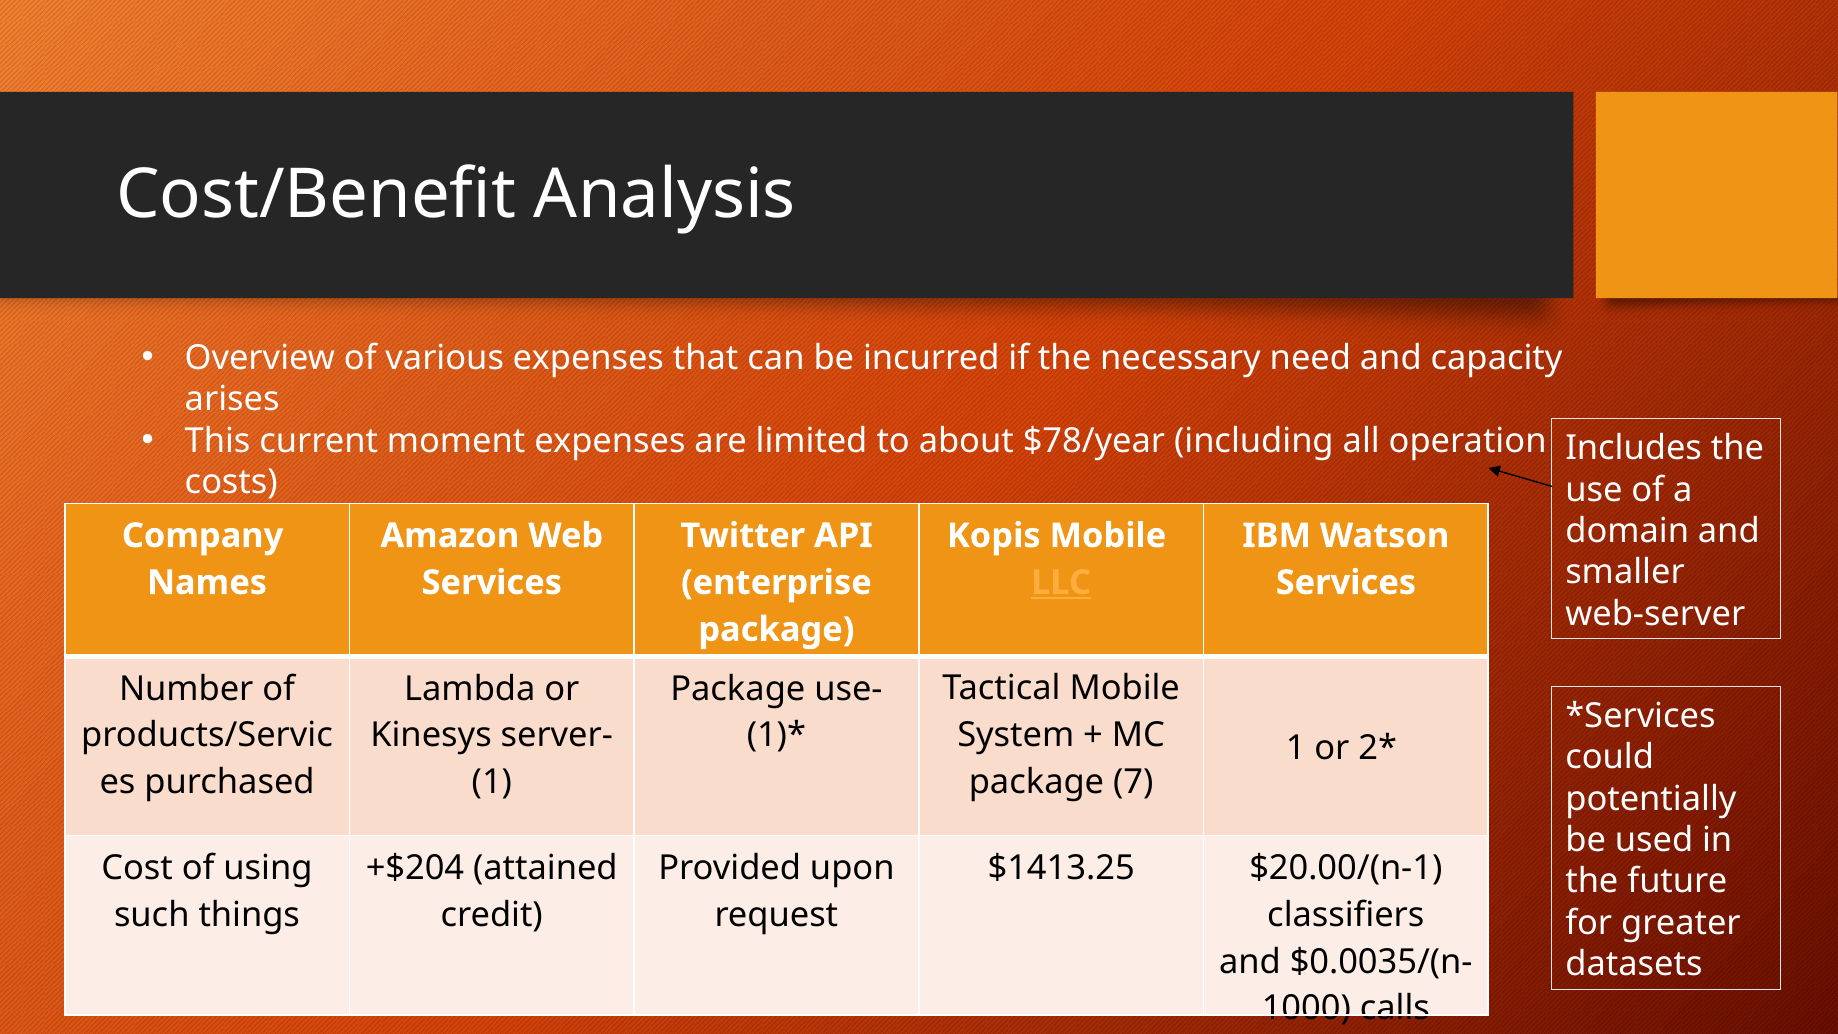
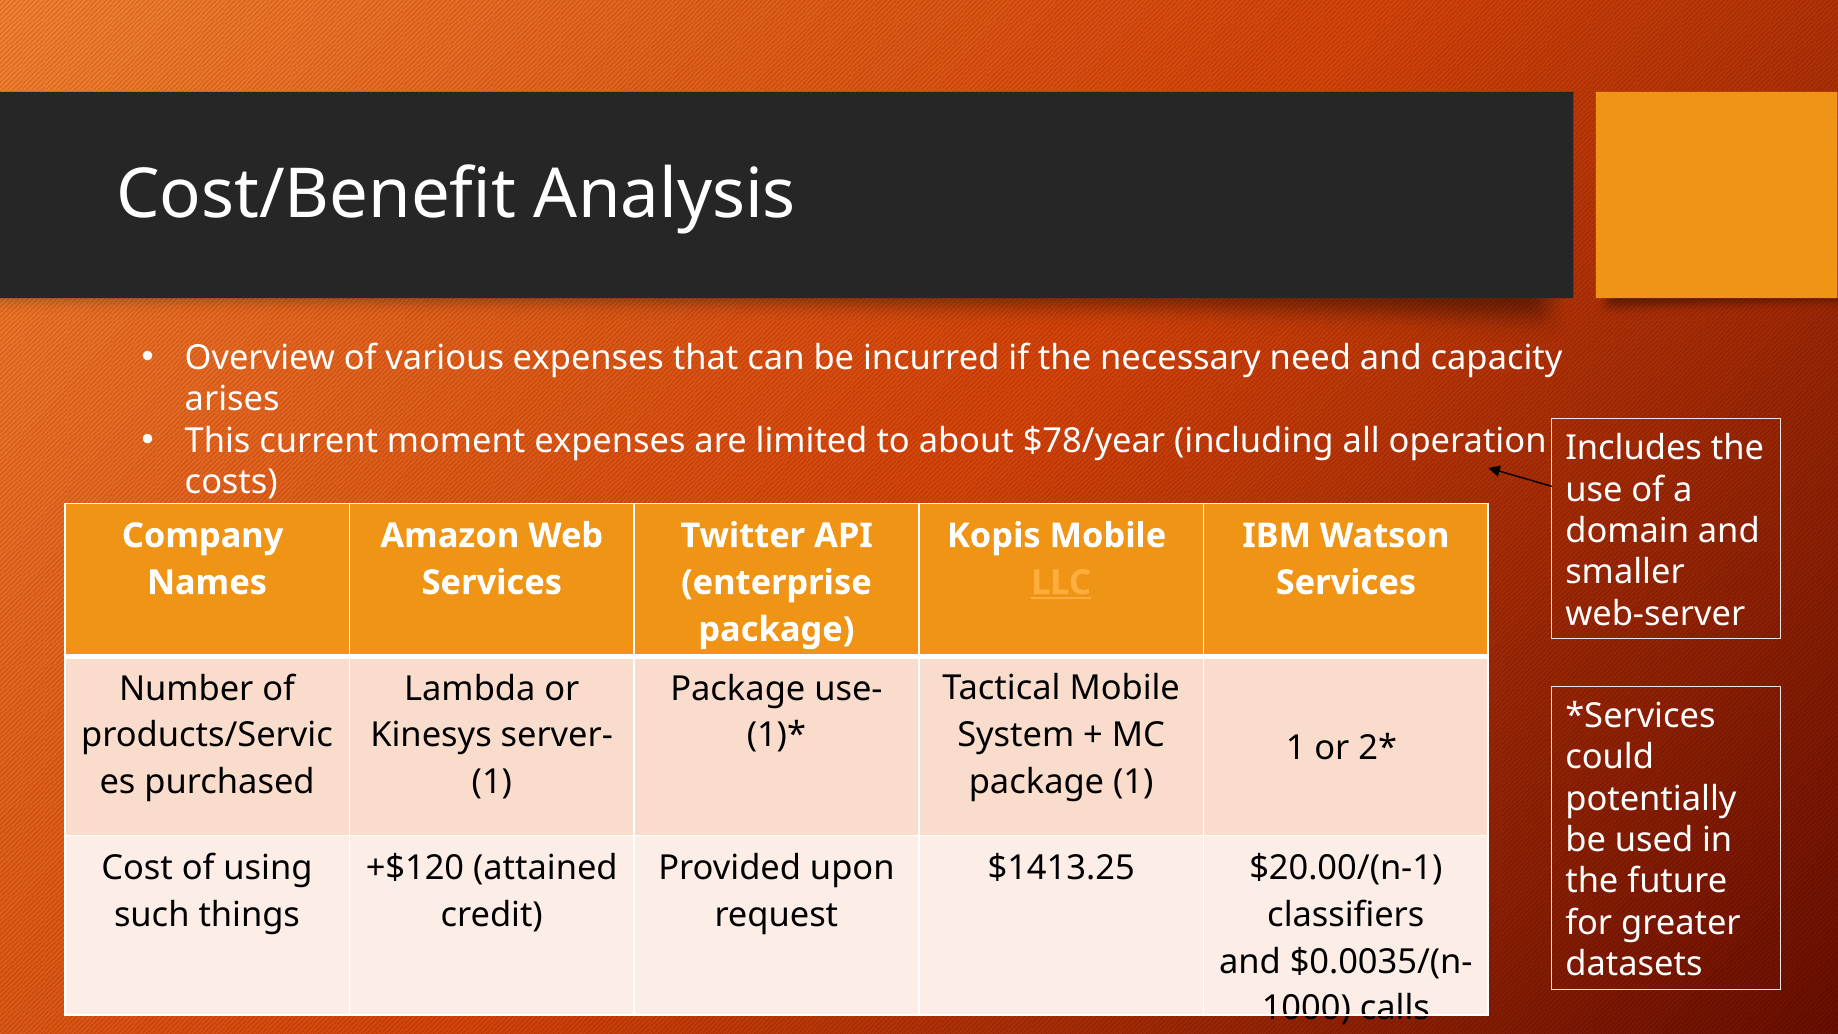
package 7: 7 -> 1 (1133, 782)
+$204: +$204 -> +$120 (415, 868)
